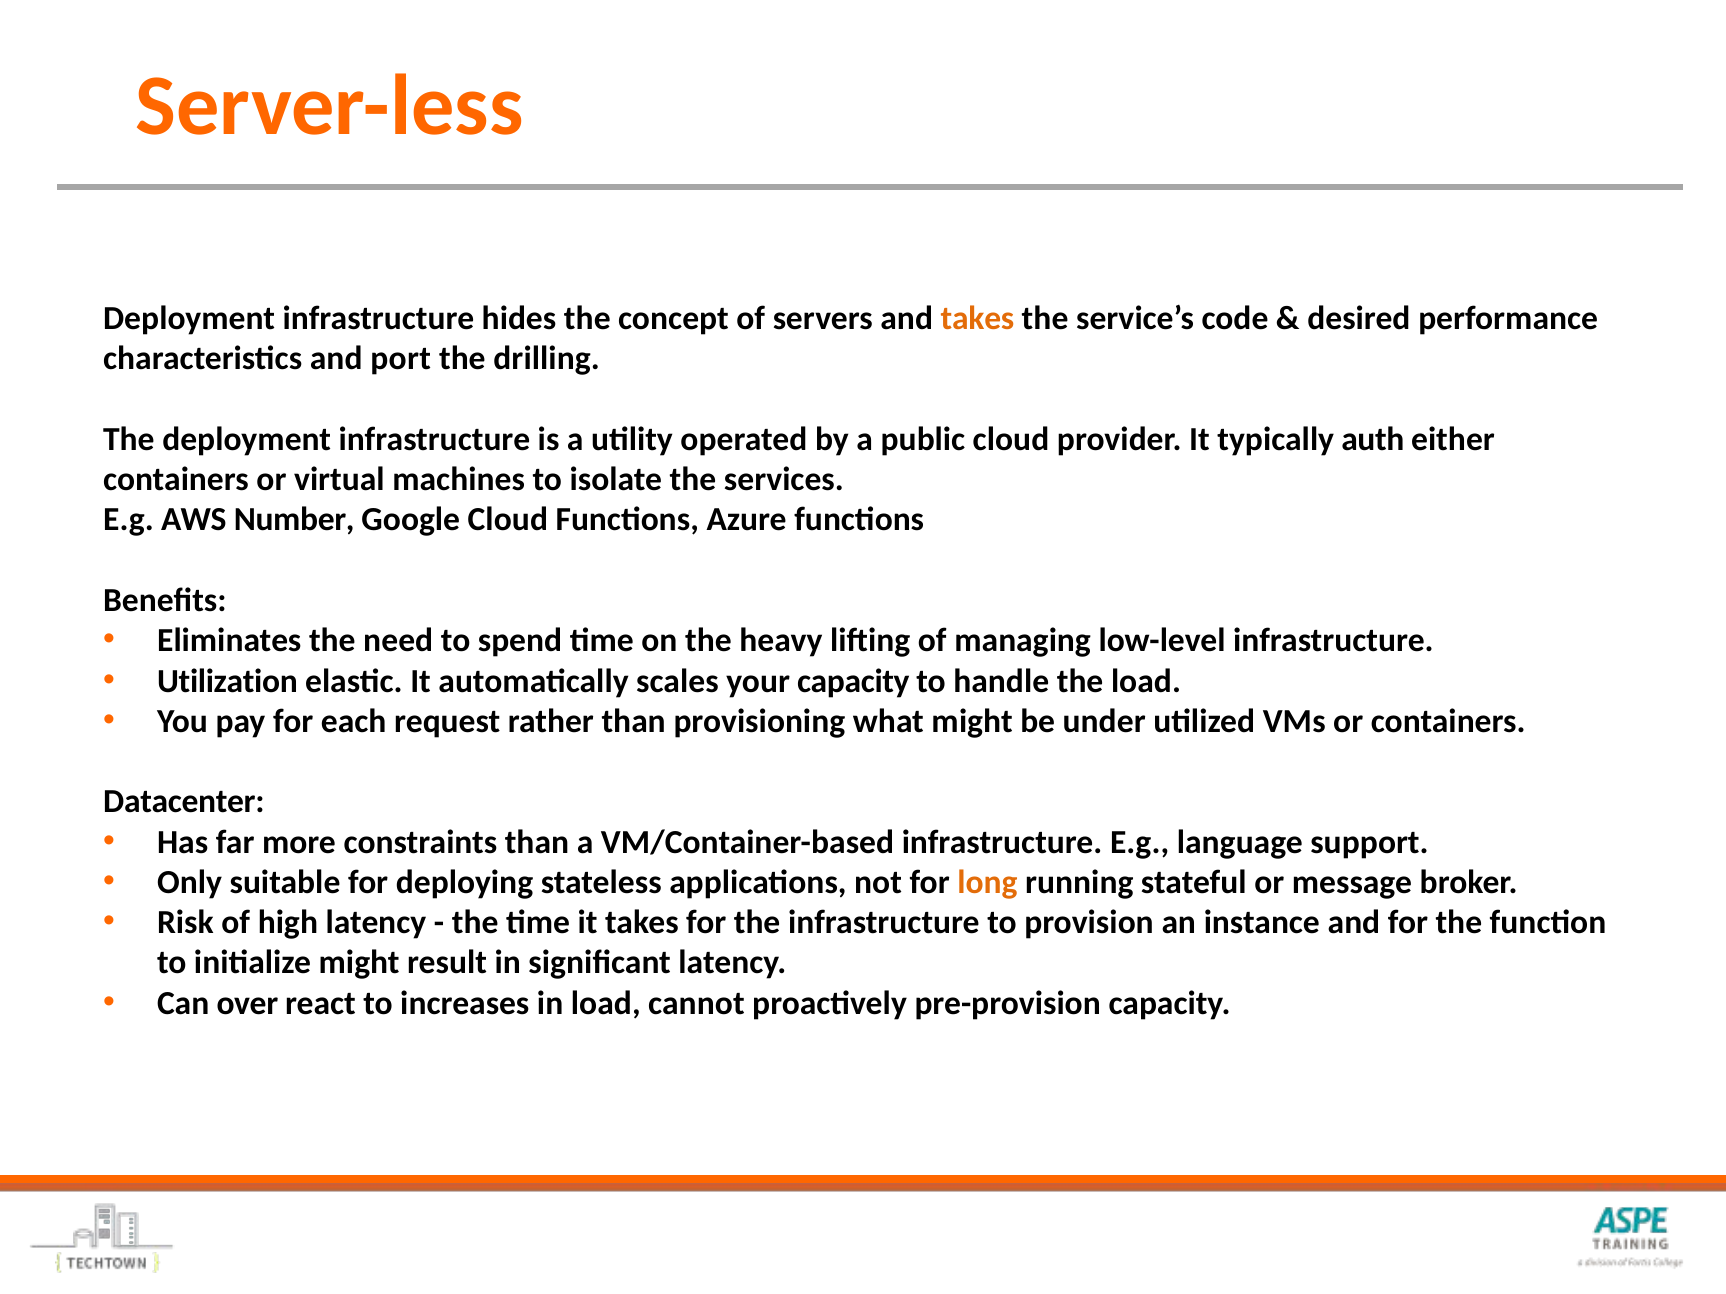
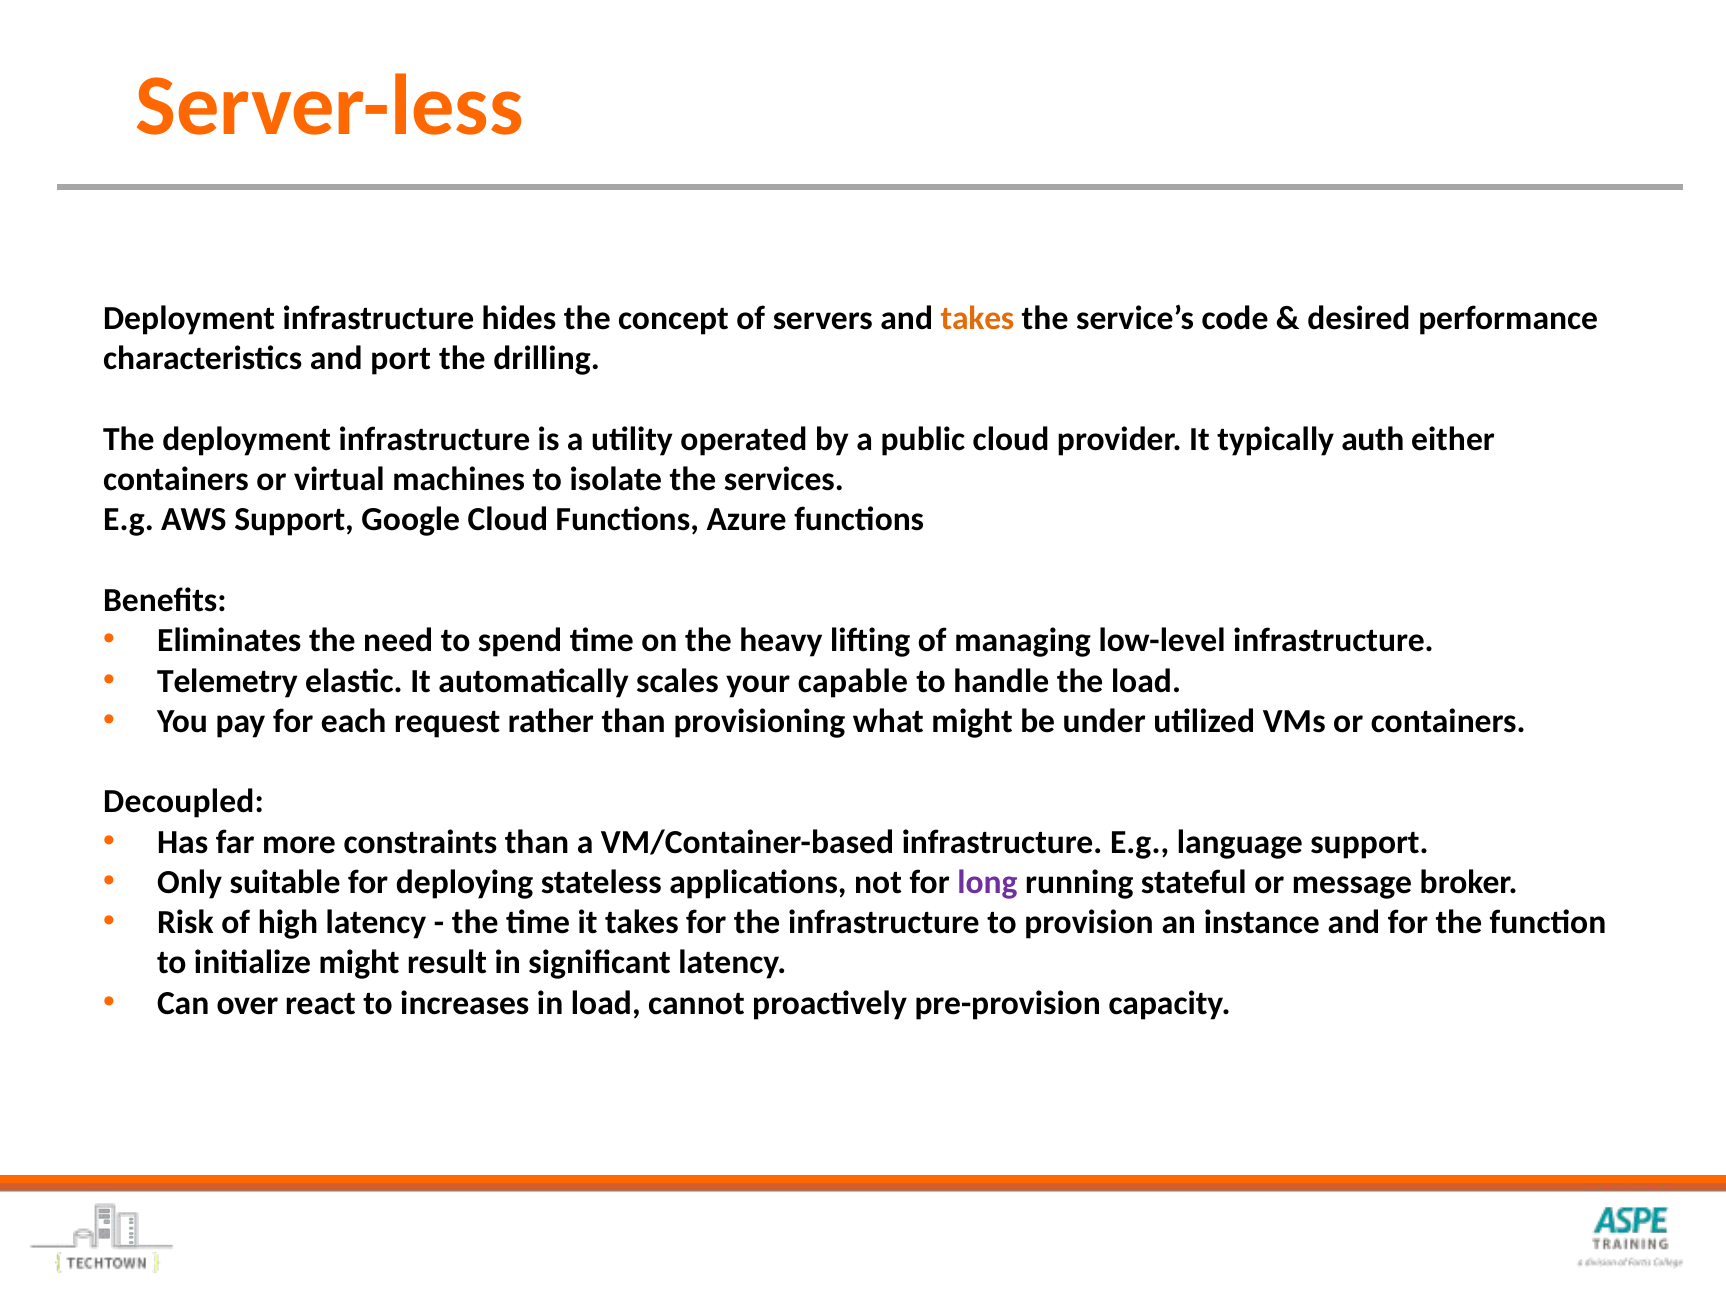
AWS Number: Number -> Support (294, 520)
Utilization: Utilization -> Telemetry (227, 681)
your capacity: capacity -> capable (853, 681)
Datacenter: Datacenter -> Decoupled (184, 802)
long colour: orange -> purple (987, 883)
